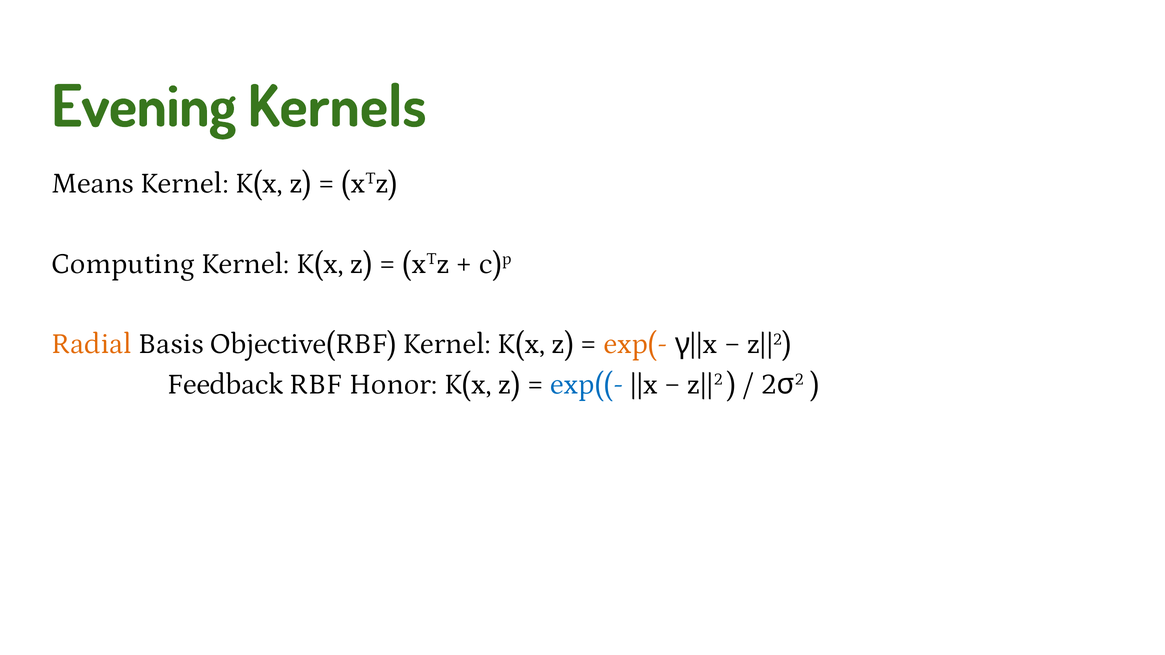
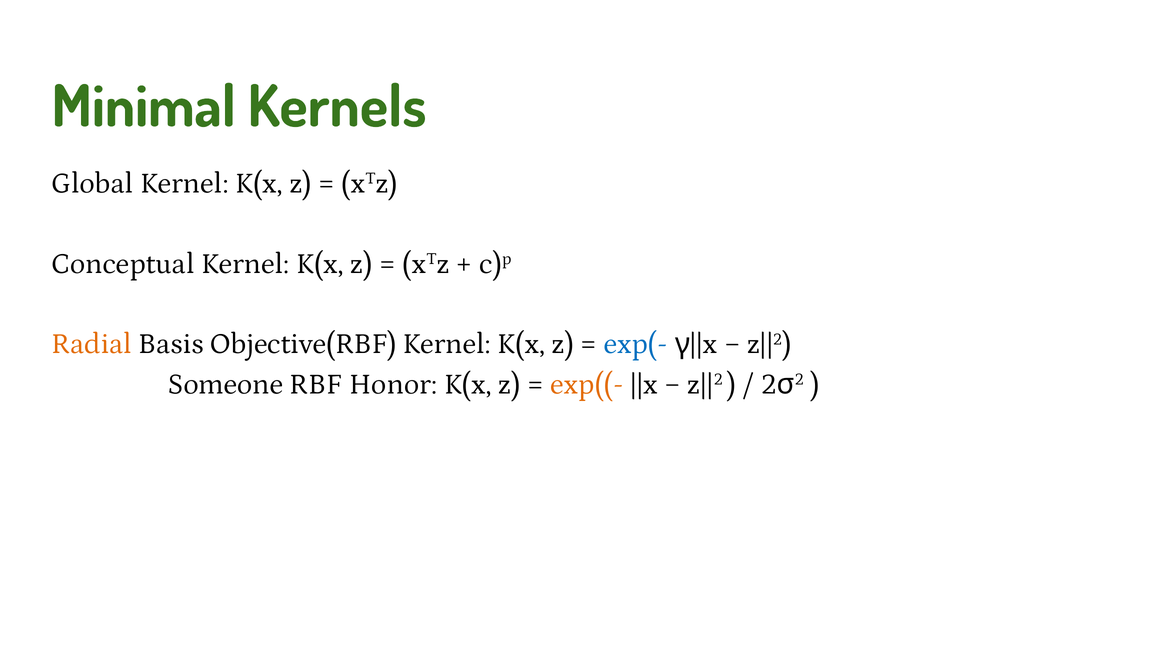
Evening: Evening -> Minimal (144, 107)
Means: Means -> Global (92, 183)
Computing: Computing -> Conceptual (123, 264)
exp(- colour: orange -> blue (636, 344)
Feedback: Feedback -> Someone (226, 384)
exp((- colour: blue -> orange (587, 384)
